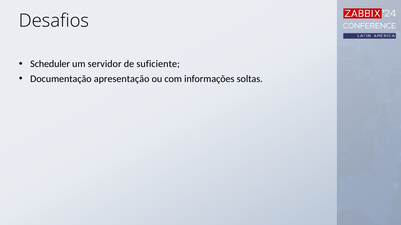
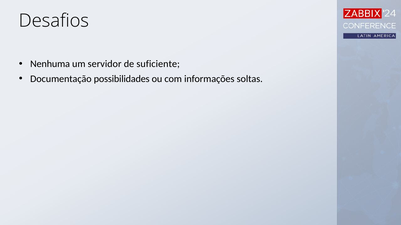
Scheduler: Scheduler -> Nenhuma (50, 64)
apresentação: apresentação -> possibilidades (122, 79)
